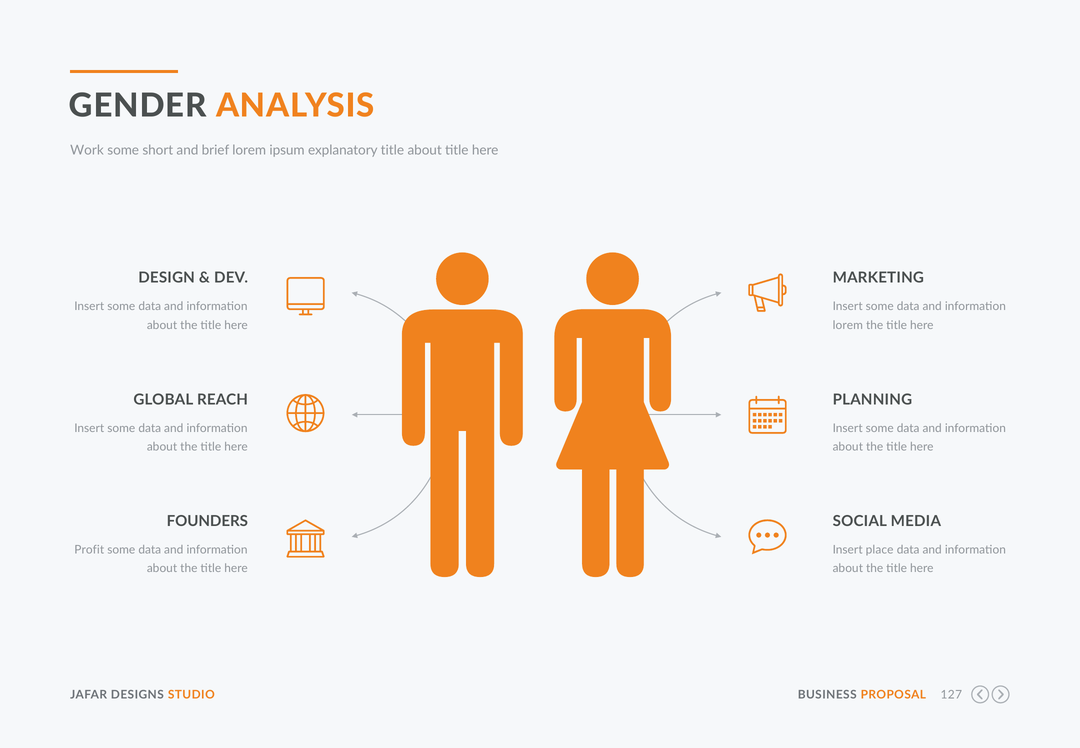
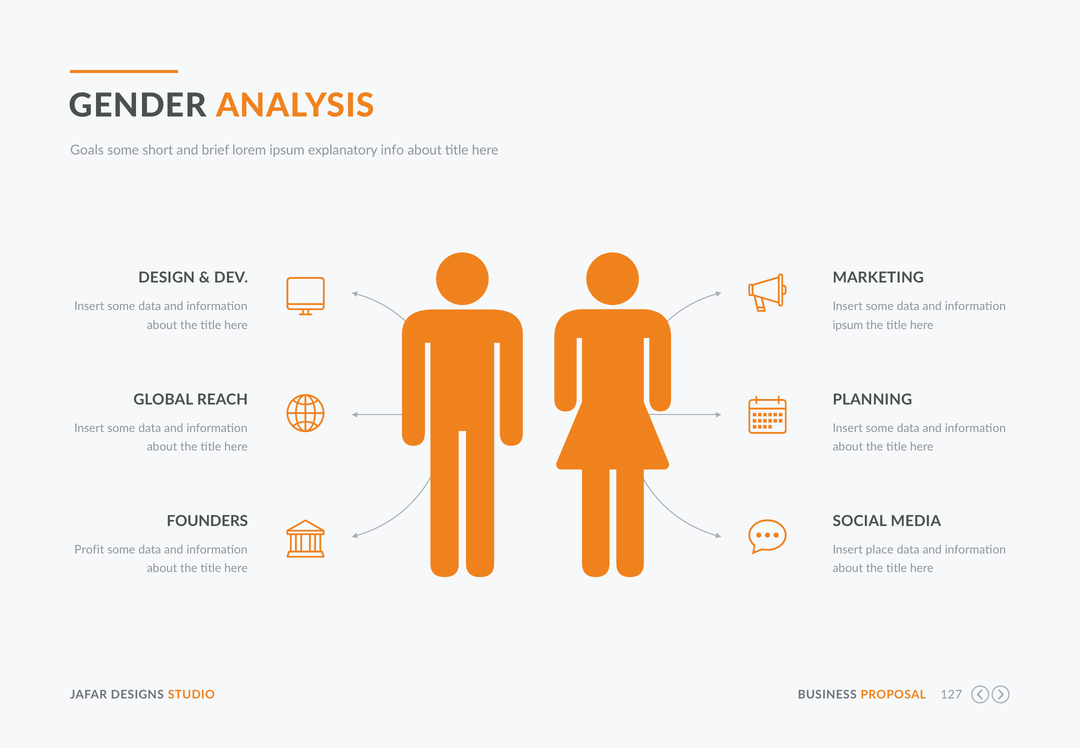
Work: Work -> Goals (87, 150)
explanatory title: title -> info (392, 150)
lorem: lorem -> ipsum (848, 325)
